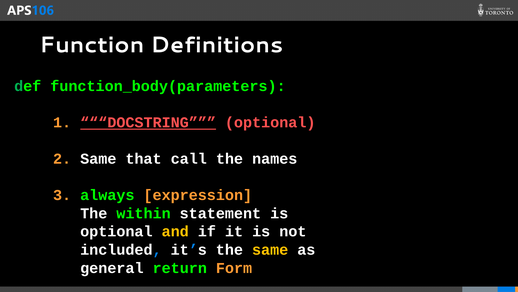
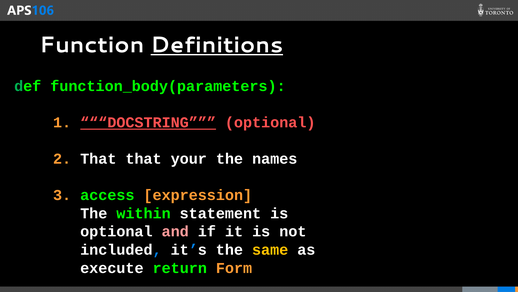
Definitions underline: none -> present (217, 45)
2 Same: Same -> That (98, 159)
call: call -> your (189, 159)
always: always -> access (107, 195)
and colour: yellow -> pink (175, 231)
general: general -> execute (112, 267)
